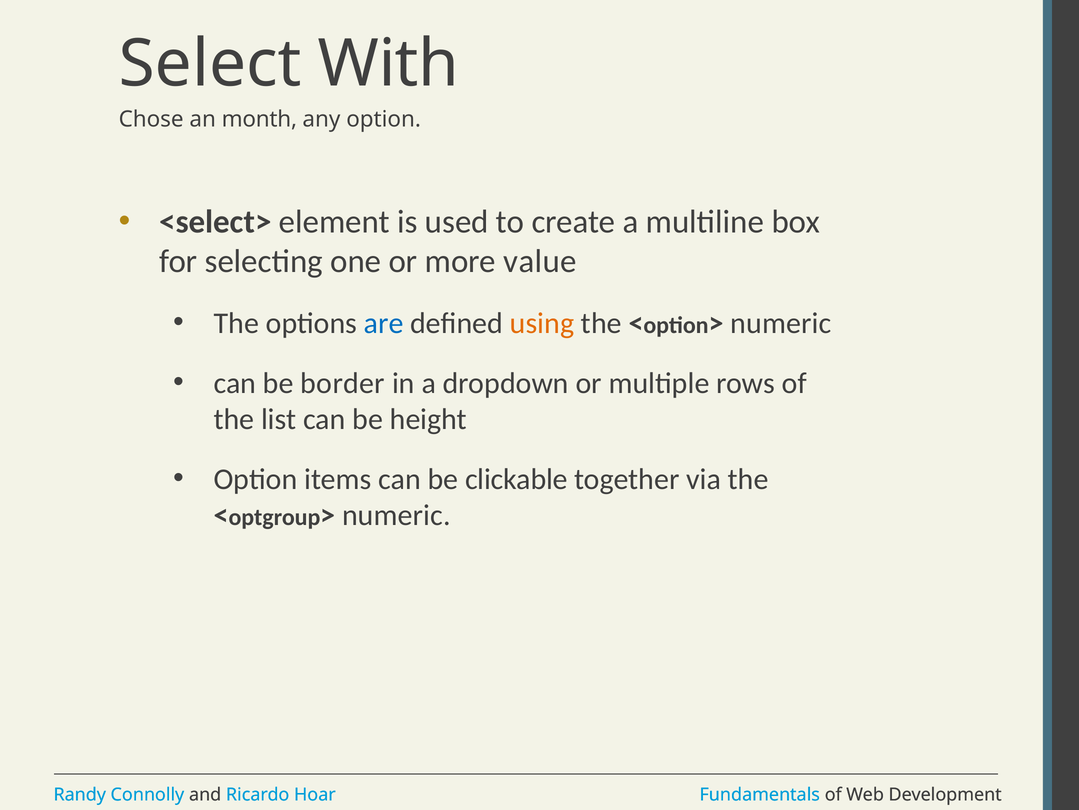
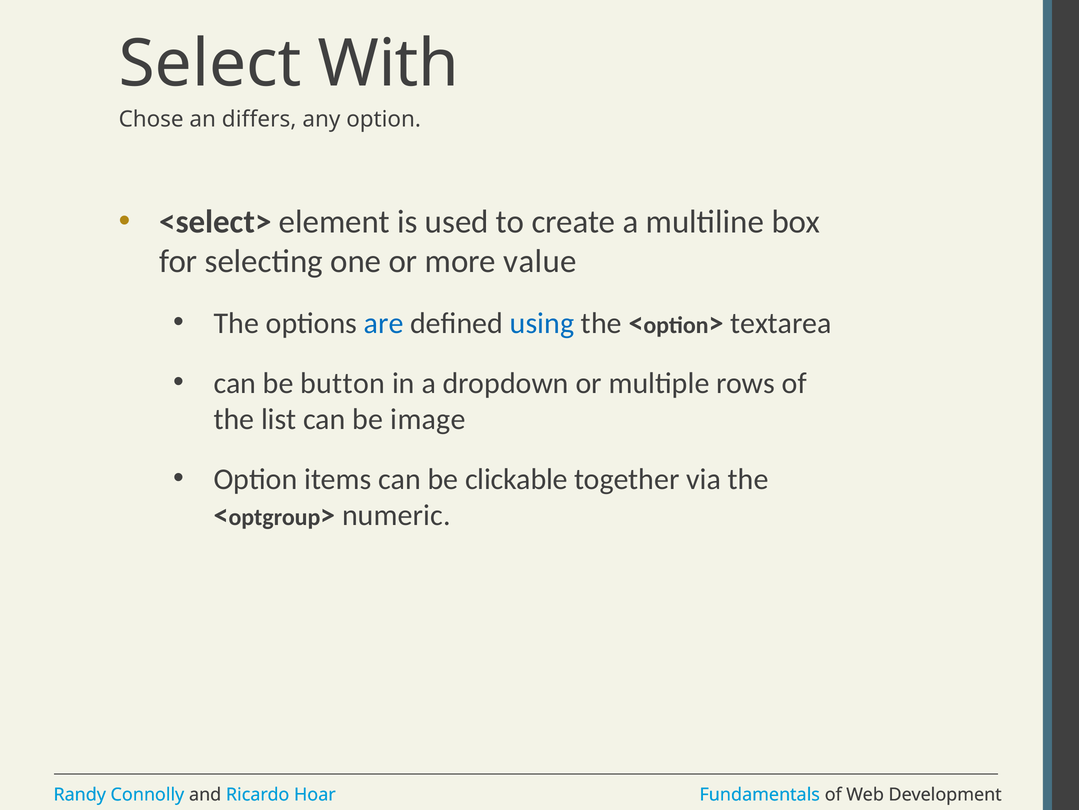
month: month -> differs (259, 119)
using colour: orange -> blue (542, 323)
numeric: numeric -> textarea (781, 323)
border: border -> button (343, 383)
height: height -> image (428, 419)
